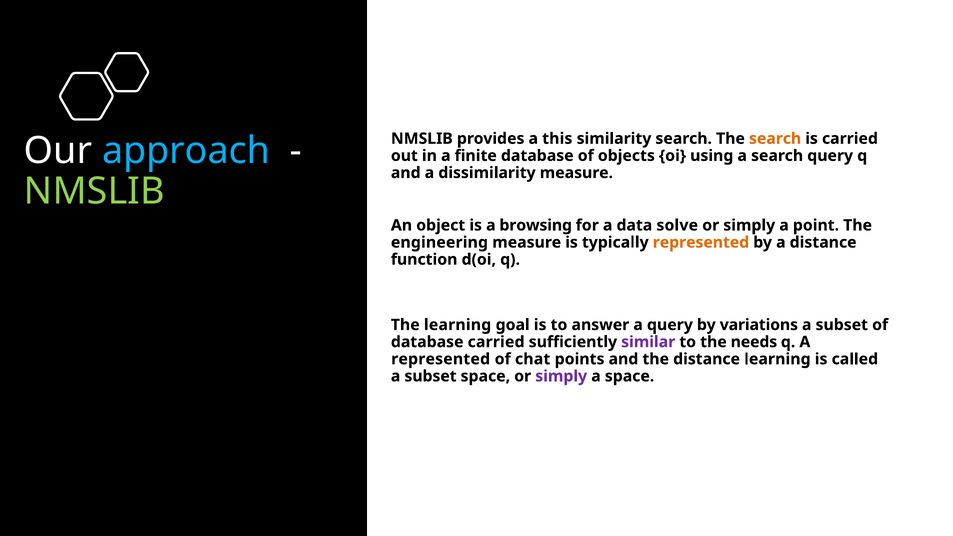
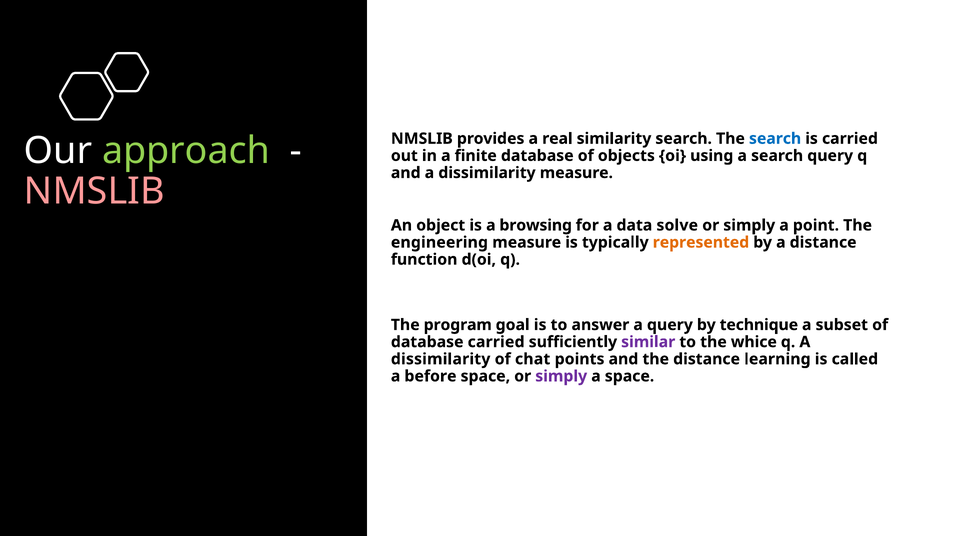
this: this -> real (557, 139)
search colour: orange -> blue (775, 139)
approach colour: light blue -> light green (186, 151)
NMSLIB colour: light green -> pink (94, 191)
The learning: learning -> program (458, 325)
variations: variations -> technique (759, 325)
needs: needs -> whice (754, 342)
represented: represented -> dissimilarity (441, 359)
subset: subset -> before (430, 376)
